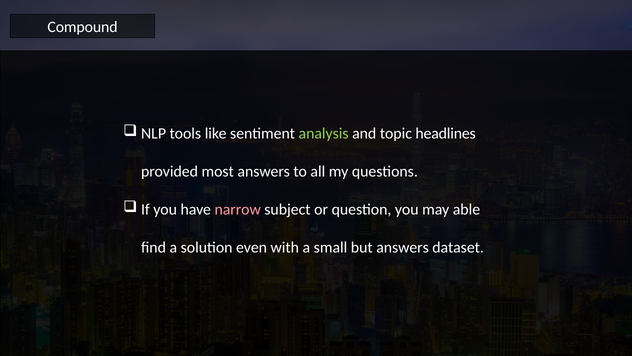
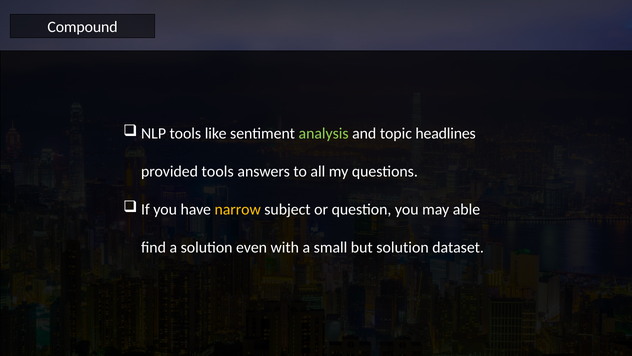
provided most: most -> tools (218, 171)
narrow colour: pink -> yellow (238, 209)
but answers: answers -> solution (403, 247)
